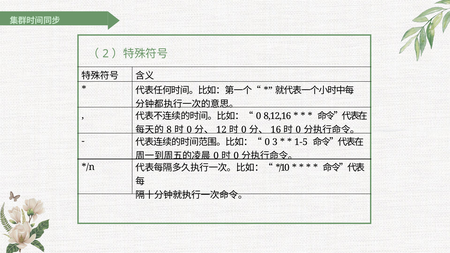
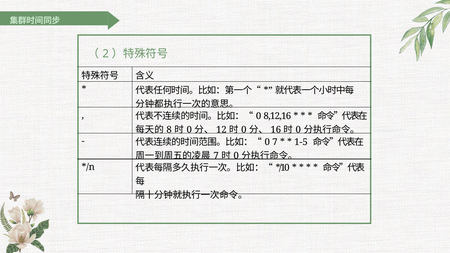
3: 3 -> 7 (275, 142)
0: 0 -> 7 (216, 156)
